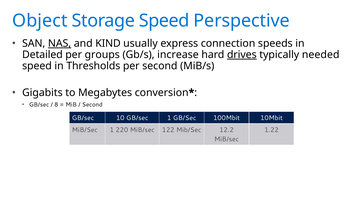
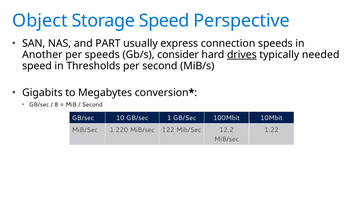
NAS underline: present -> none (60, 43)
KIND: KIND -> PART (108, 43)
Detailed: Detailed -> Another (42, 55)
per groups: groups -> speeds (102, 55)
increase: increase -> consider (178, 55)
